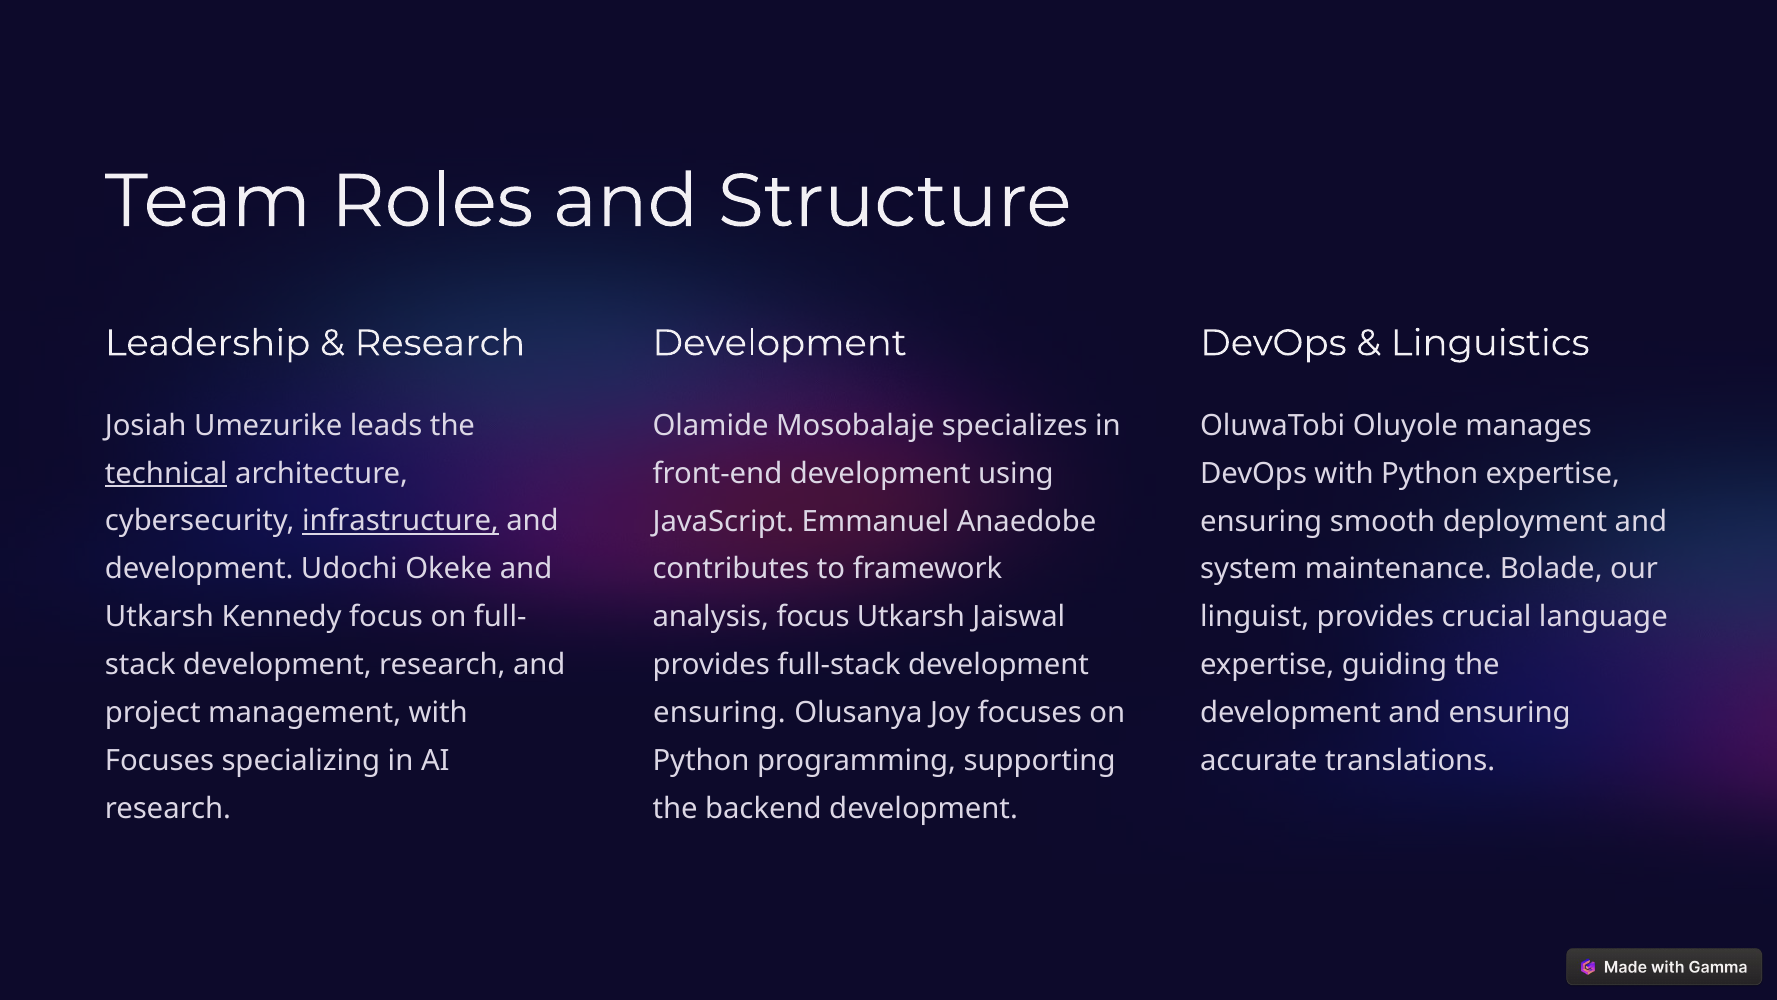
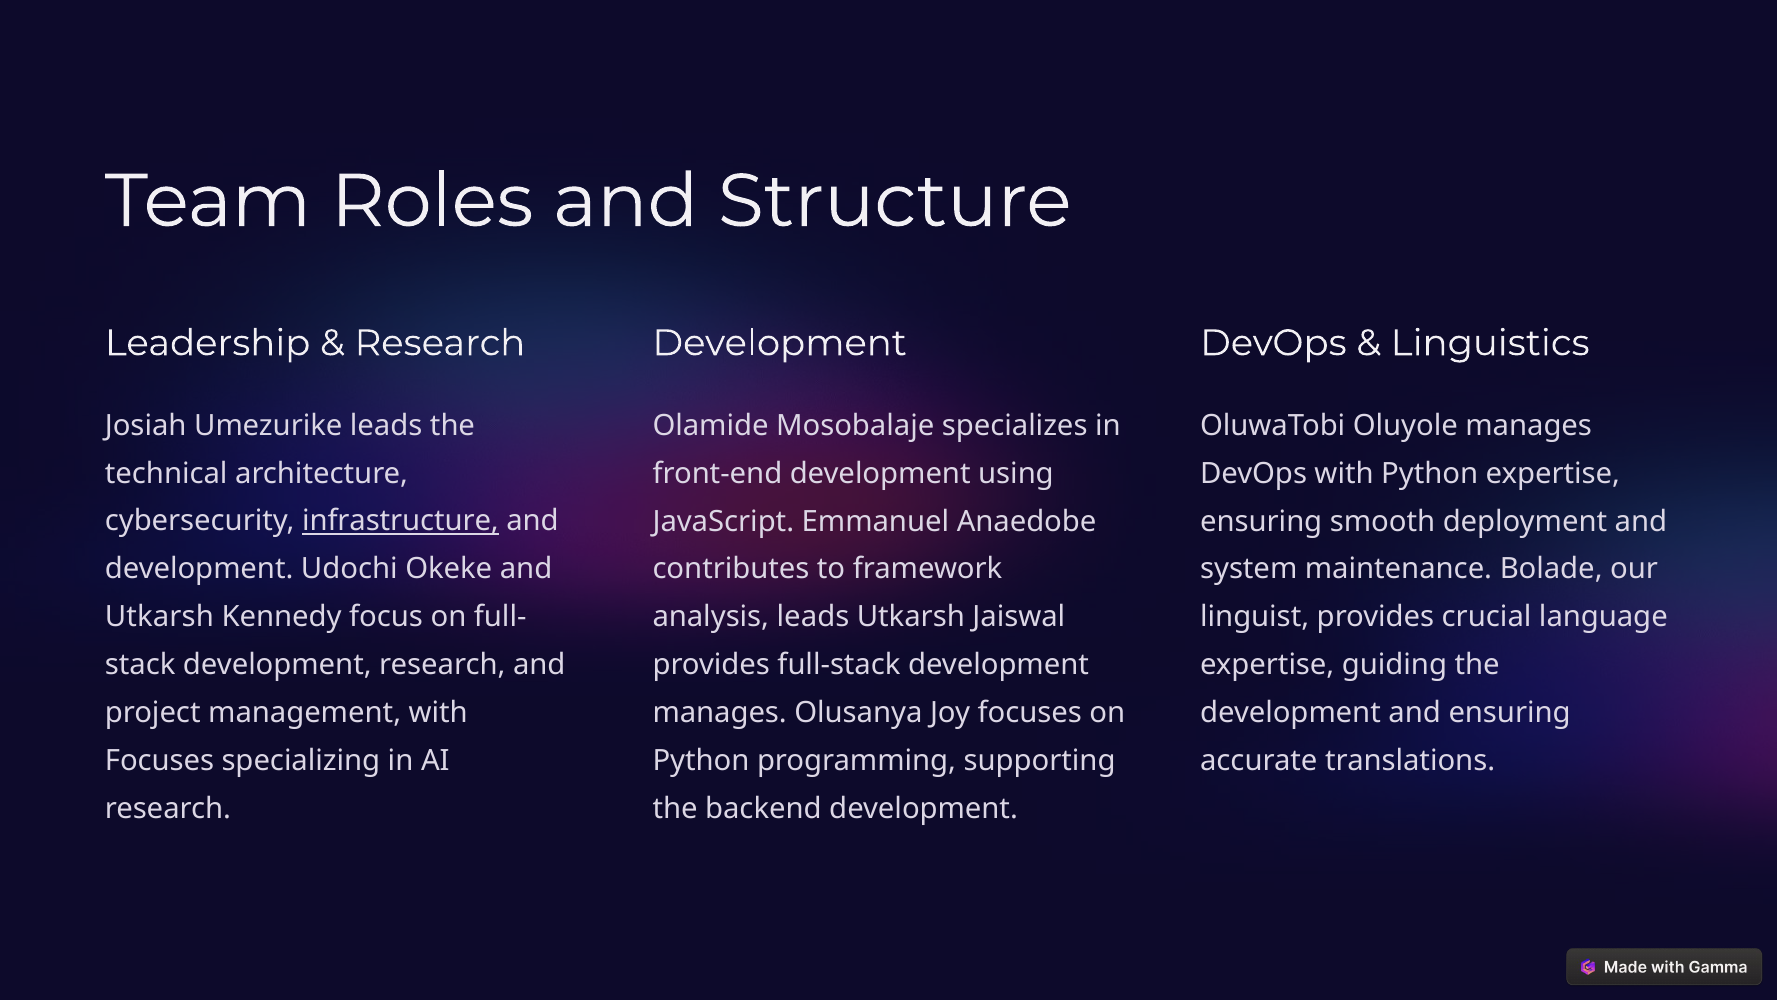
technical underline: present -> none (166, 473)
analysis focus: focus -> leads (813, 617)
ensuring: ensuring -> manages (720, 712)
